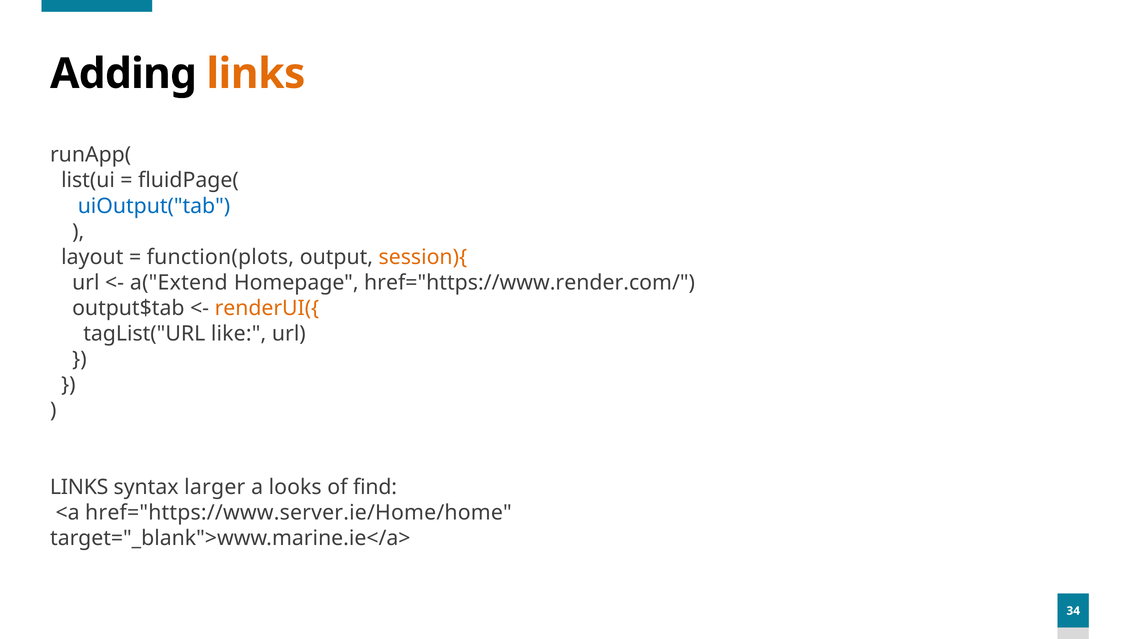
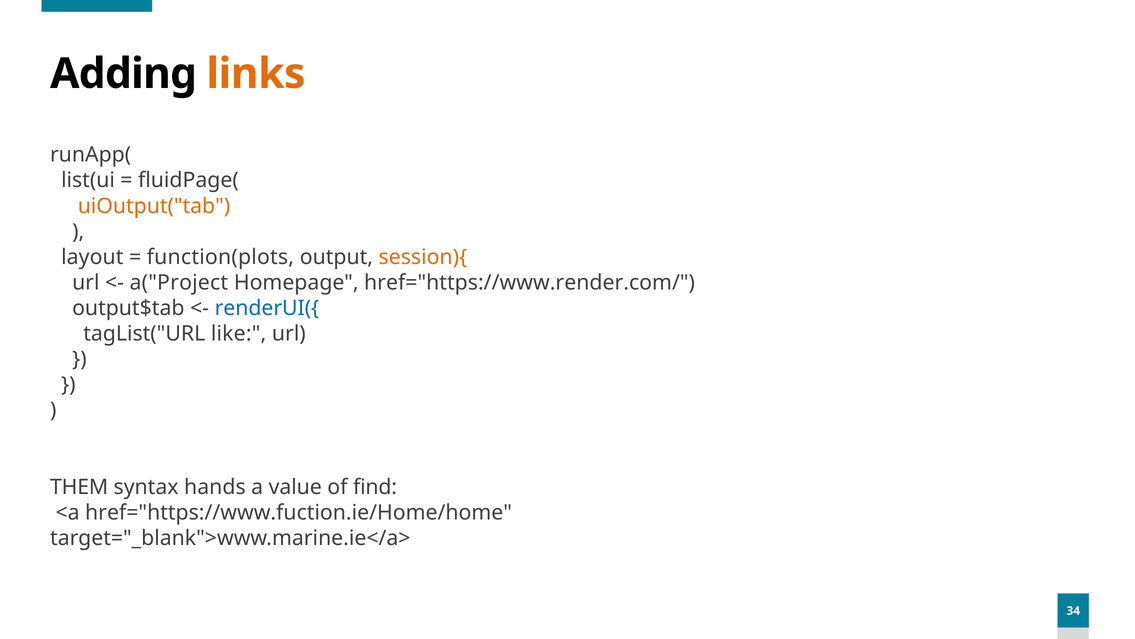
uiOutput("tab colour: blue -> orange (154, 206)
a("Extend: a("Extend -> a("Project (179, 282)
renderUI({ colour: orange -> blue (267, 308)
LINKS: LINKS -> THEM (79, 487)
larger: larger -> hands (215, 487)
looks: looks -> value (295, 487)
href="https://www.server.ie/Home/home: href="https://www.server.ie/Home/home -> href="https://www.fuction.ie/Home/home (299, 512)
